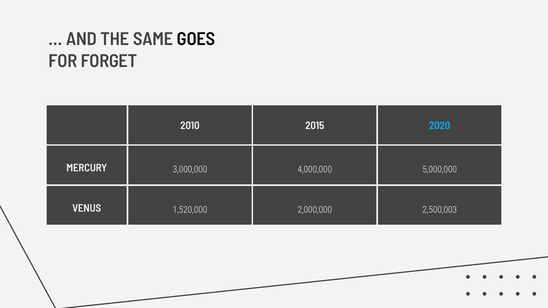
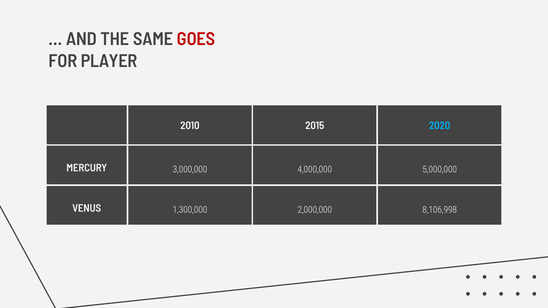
GOES colour: black -> red (196, 39)
FORGET: FORGET -> PLAYER (109, 61)
1,520,000: 1,520,000 -> 1,300,000 (190, 210)
2,500,003: 2,500,003 -> 8,106,998 (440, 210)
